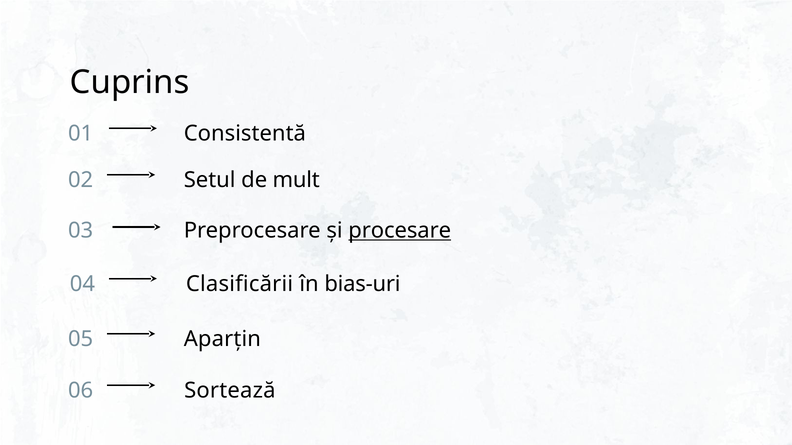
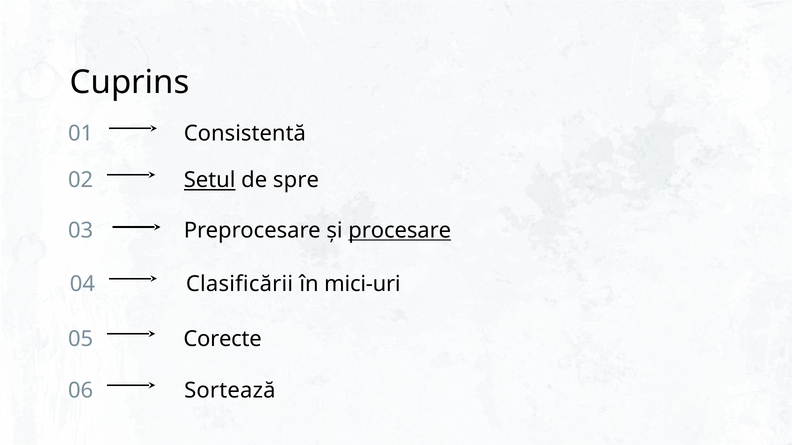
Setul underline: none -> present (210, 180)
mult: mult -> spre (296, 180)
bias-uri: bias-uri -> mici-uri (362, 284)
Aparțin: Aparțin -> Corecte (223, 340)
